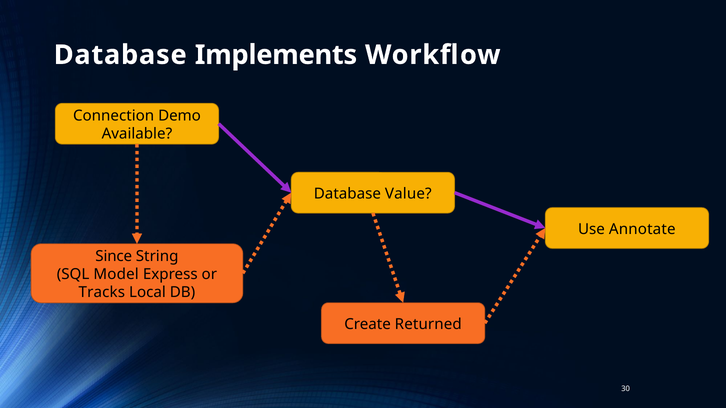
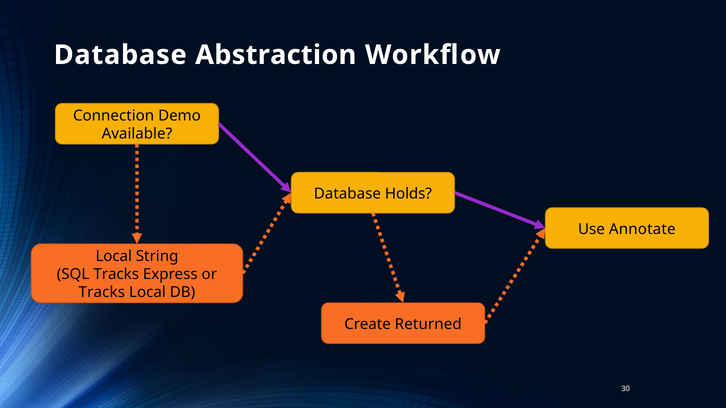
Implements: Implements -> Abstraction (276, 55)
Value: Value -> Holds (408, 194)
Since: Since -> Local (114, 256)
SQL Model: Model -> Tracks (116, 275)
